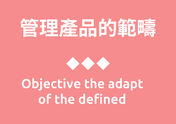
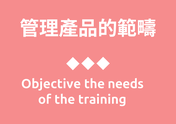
adapt: adapt -> needs (126, 84)
defined: defined -> training (102, 99)
